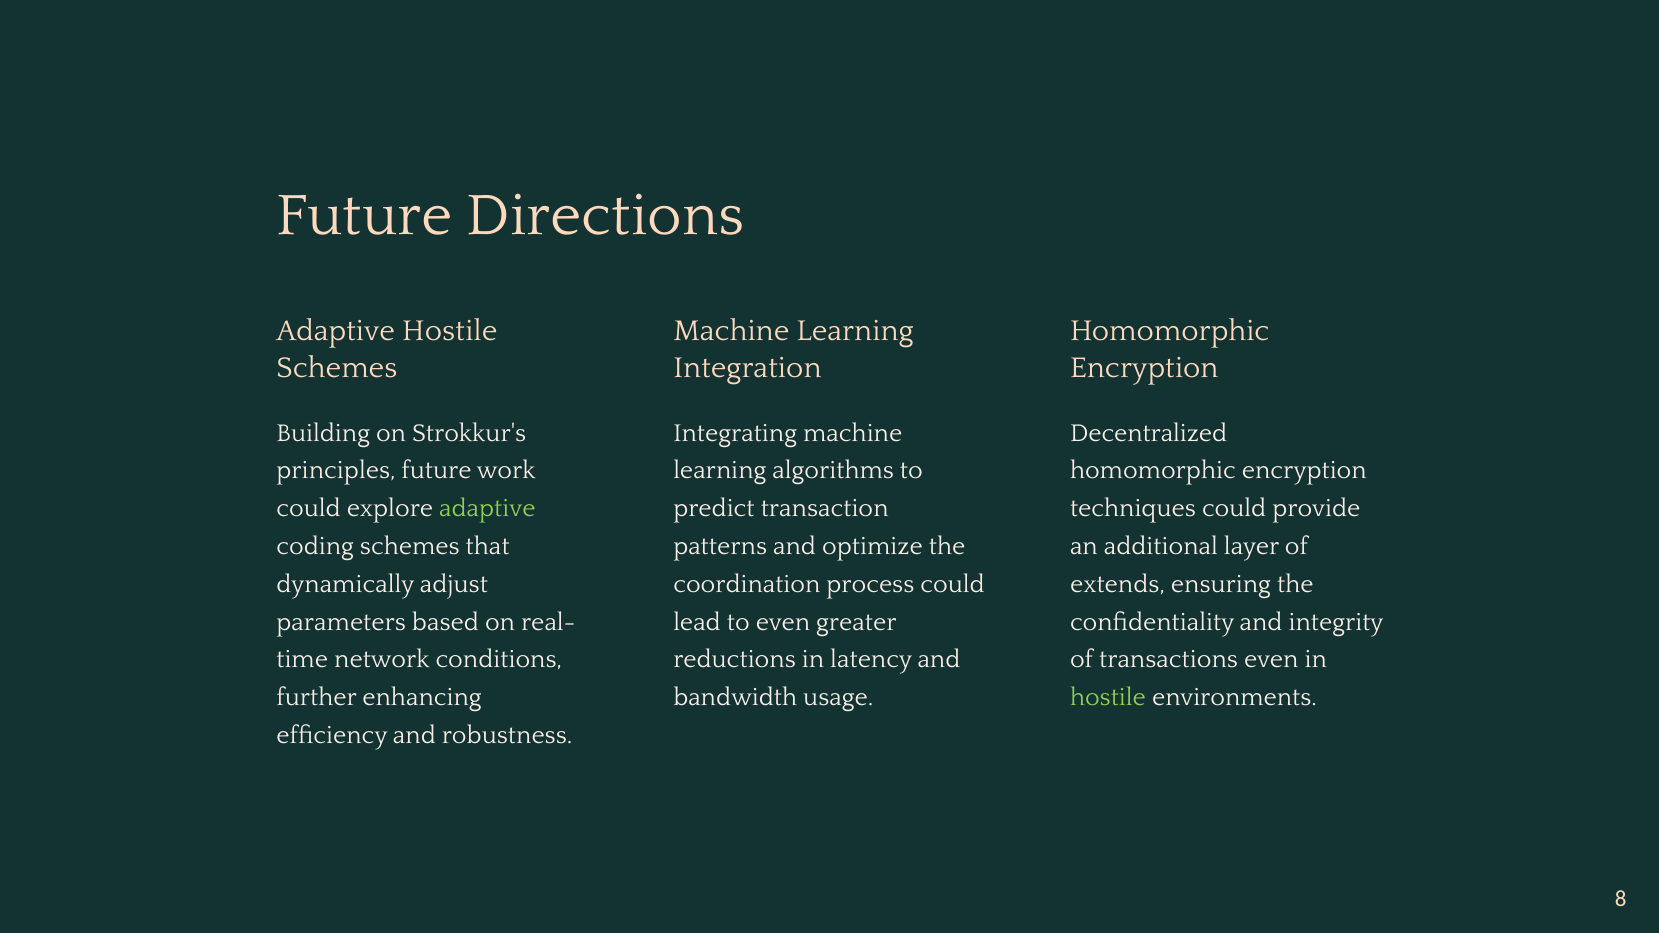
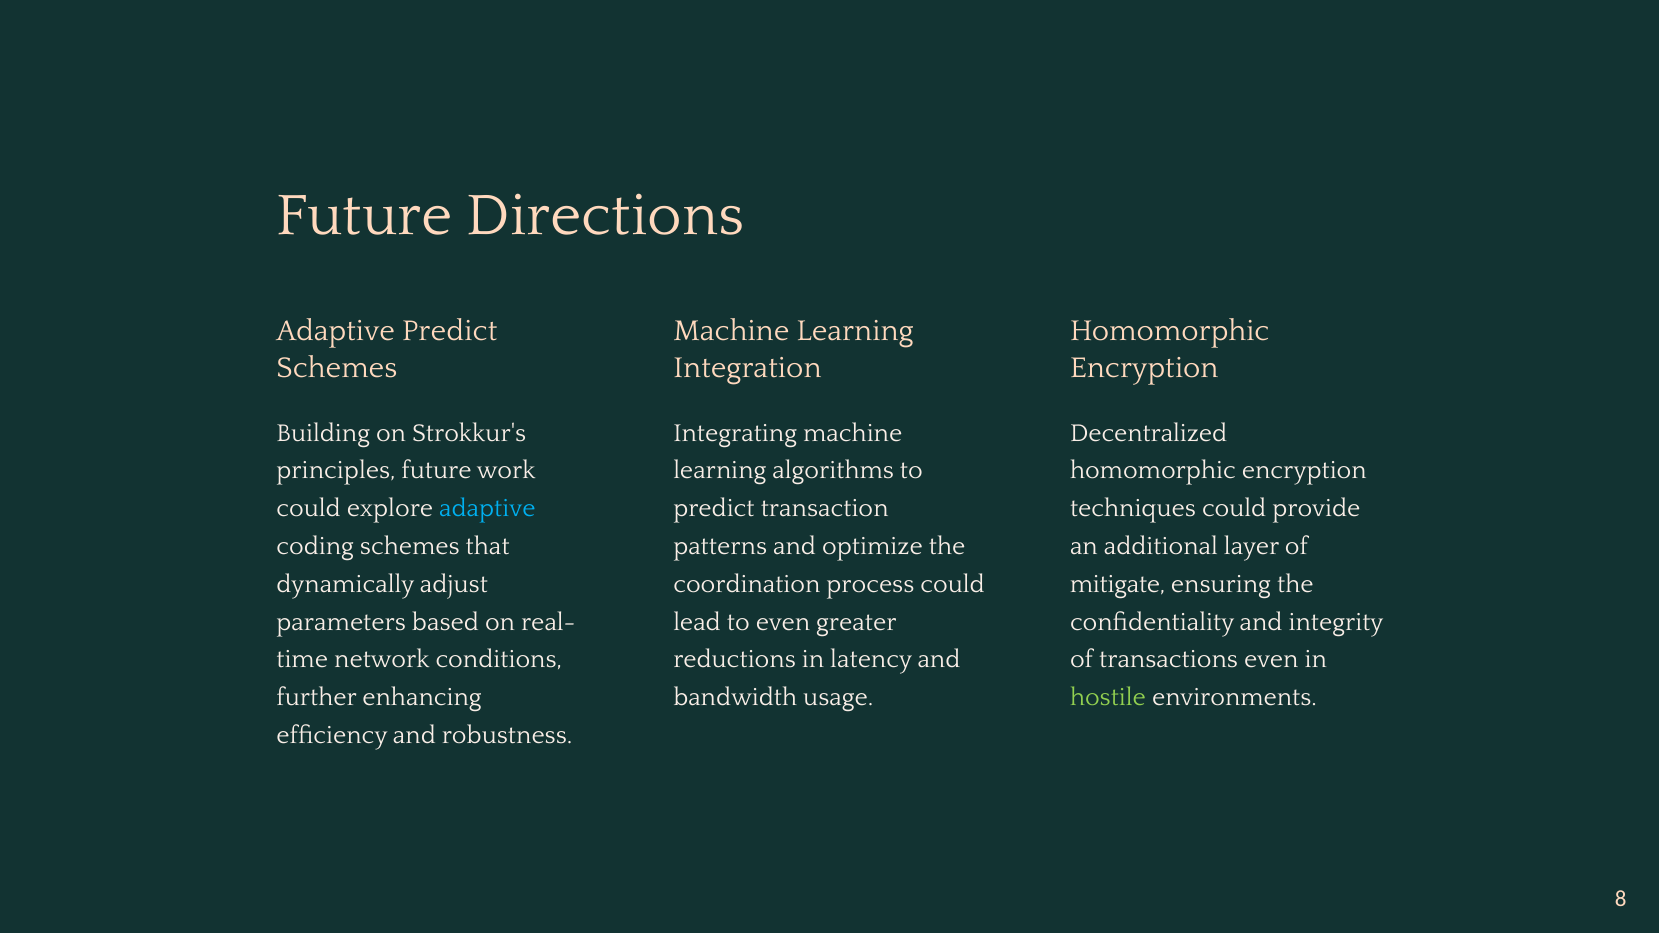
Adaptive Hostile: Hostile -> Predict (450, 330)
adaptive colour: light green -> light blue (487, 509)
extends: extends -> mitigate (1118, 584)
